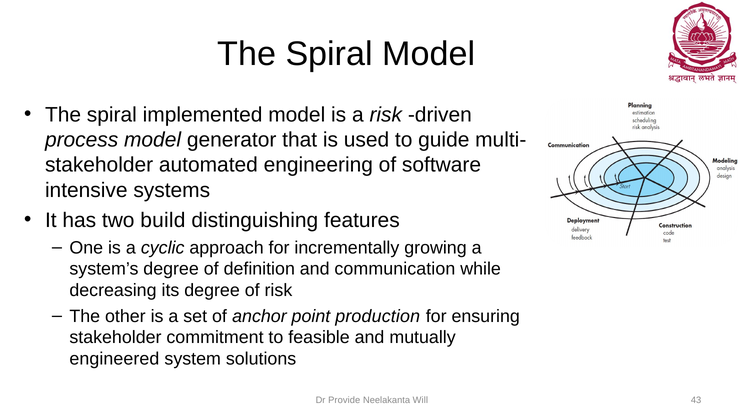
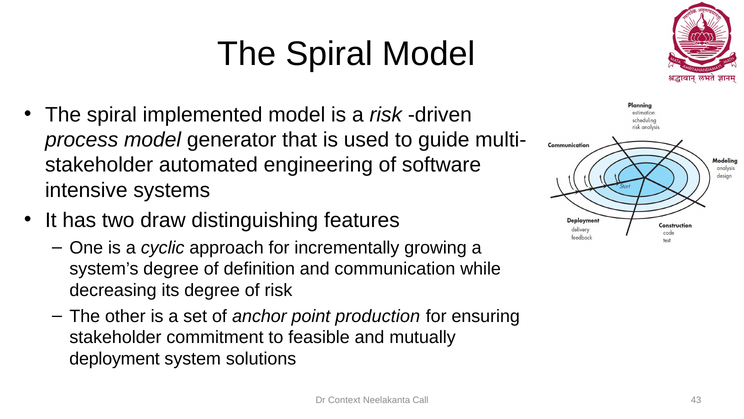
build: build -> draw (163, 220)
engineered: engineered -> deployment (115, 359)
Provide: Provide -> Context (344, 400)
Will: Will -> Call (420, 400)
